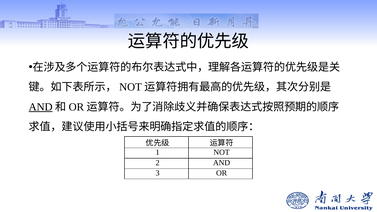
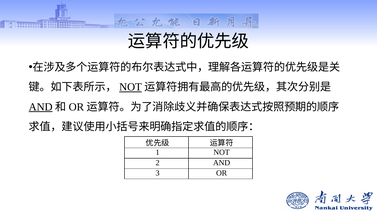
NOT underline: none -> present (131, 87)
